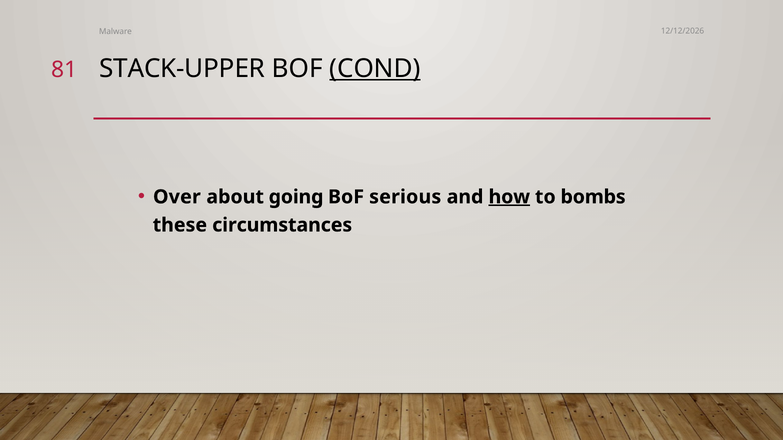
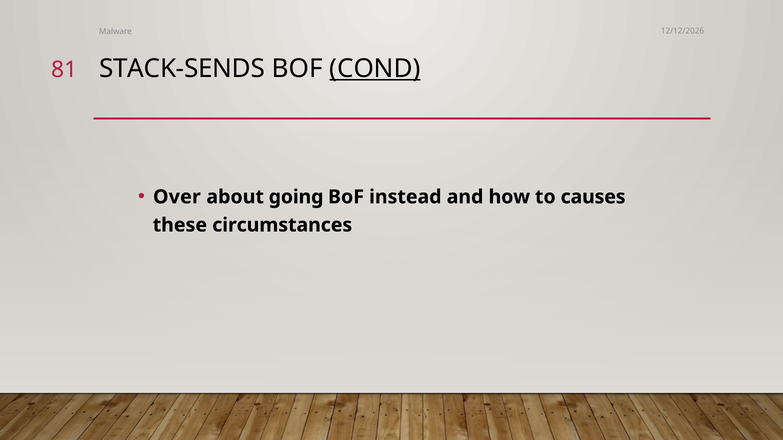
STACK-UPPER: STACK-UPPER -> STACK-SENDS (182, 69)
serious: serious -> instead (405, 197)
how underline: present -> none (509, 197)
bombs: bombs -> causes (593, 197)
